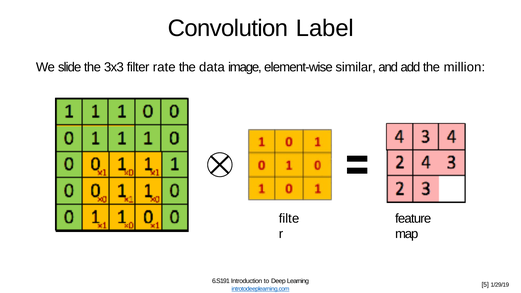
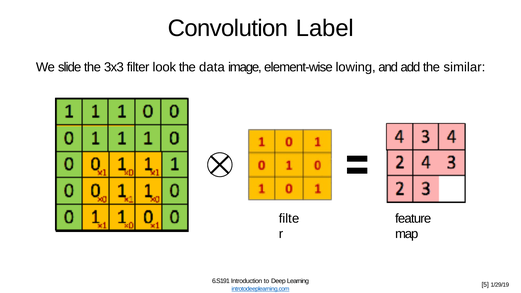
rate: rate -> look (164, 67)
similar: similar -> lowing (356, 67)
million: million -> similar (464, 67)
